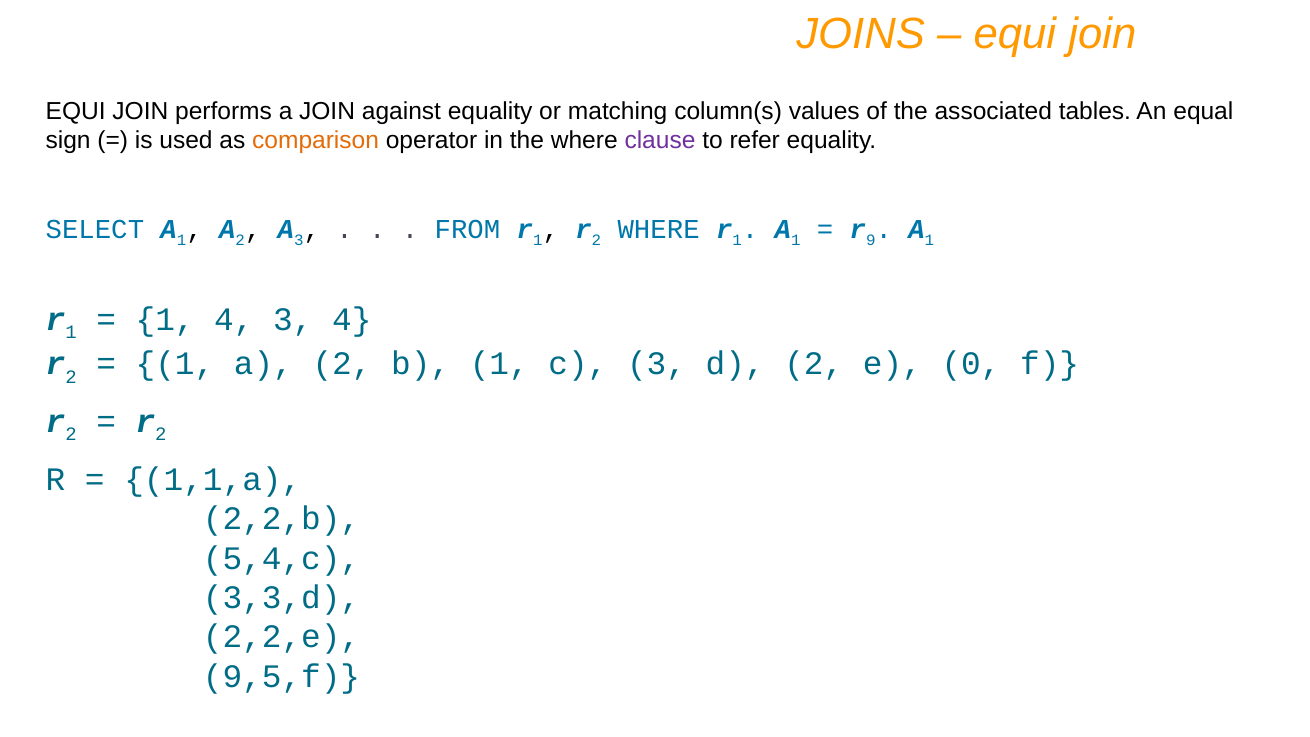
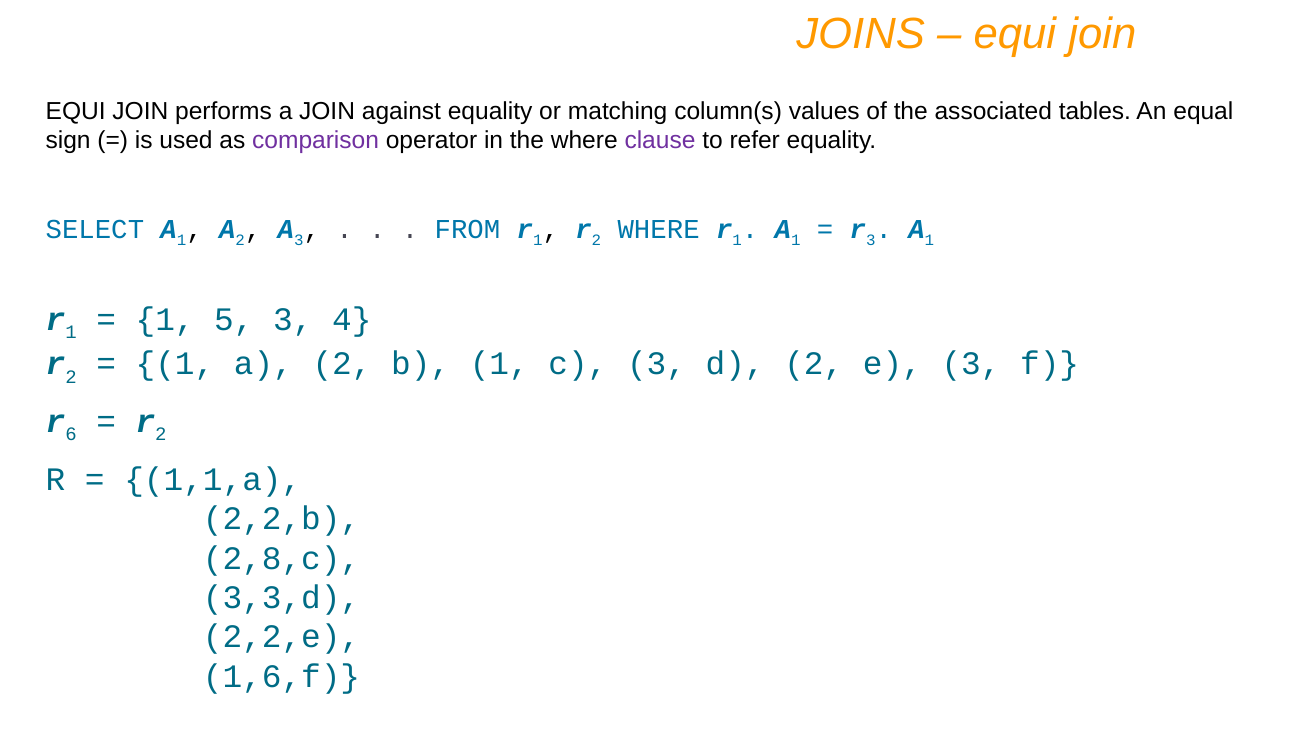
comparison colour: orange -> purple (316, 141)
r 9: 9 -> 3 (871, 240)
1 4: 4 -> 5 (234, 319)
e 0: 0 -> 3 (971, 364)
2: 2 -> 6 (71, 435)
5,4,c: 5,4,c -> 2,8,c (282, 558)
9,5,f: 9,5,f -> 1,6,f (282, 676)
